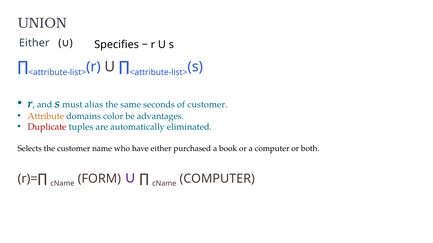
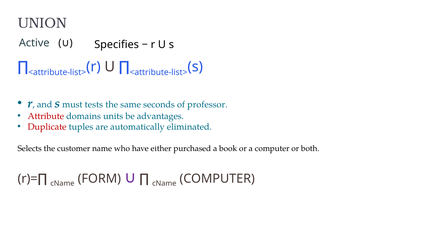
Either: Either -> Active (34, 43)
alias: alias -> tests (94, 105)
of customer: customer -> professor (207, 105)
Attribute colour: orange -> red (46, 116)
color: color -> units (113, 116)
